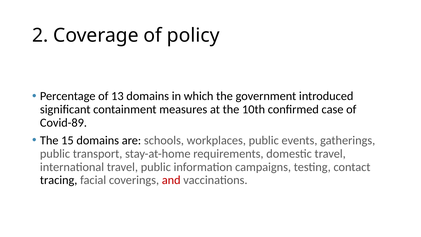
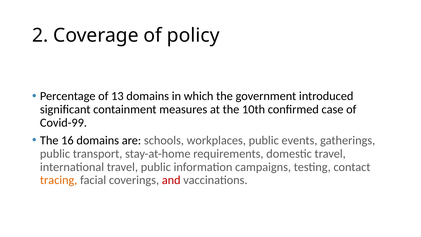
Covid-89: Covid-89 -> Covid-99 (63, 123)
15: 15 -> 16 (67, 140)
tracing colour: black -> orange (59, 180)
